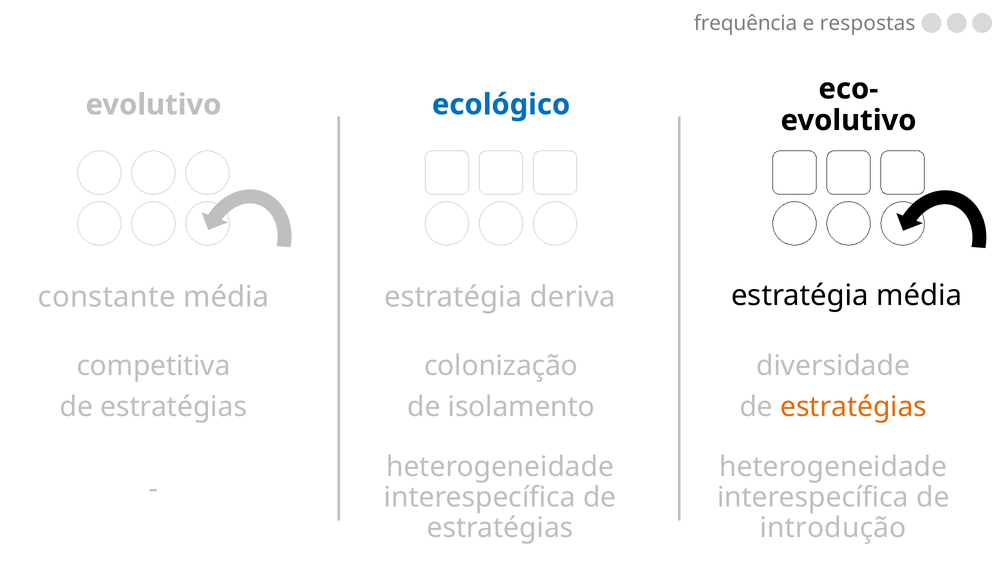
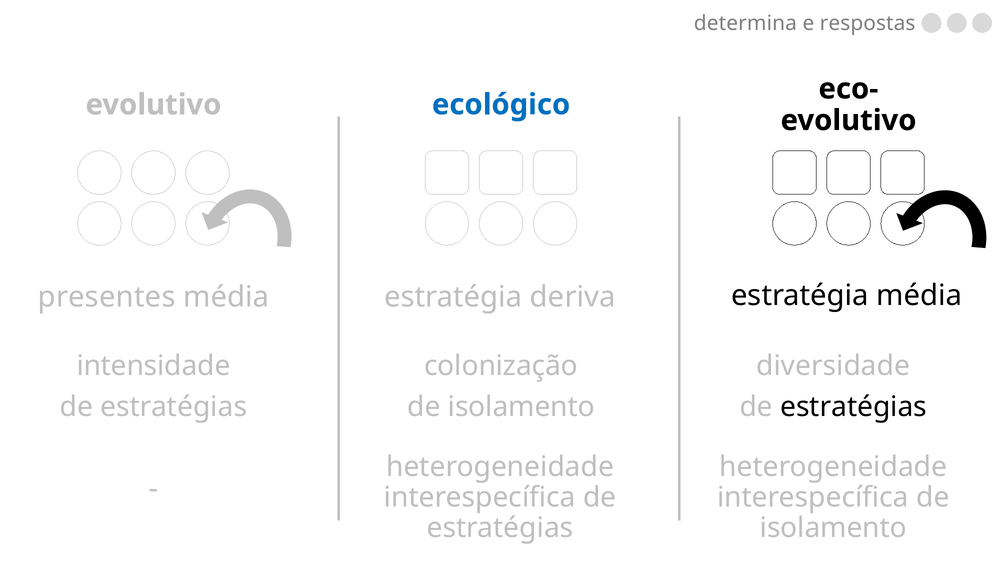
frequência: frequência -> determina (745, 24)
constante: constante -> presentes (107, 297)
competitiva: competitiva -> intensidade (154, 366)
estratégias colour: orange -> black (854, 407)
introdução: introdução -> isolamento (833, 528)
